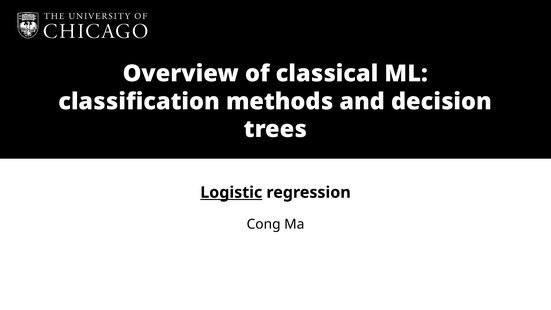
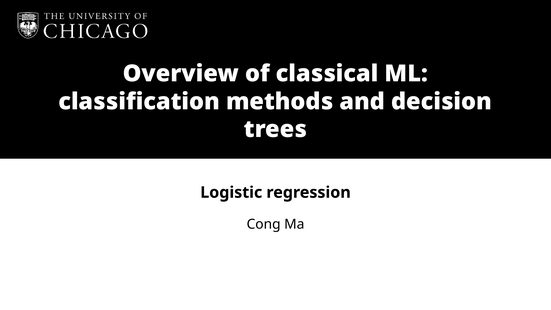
Logistic underline: present -> none (231, 192)
